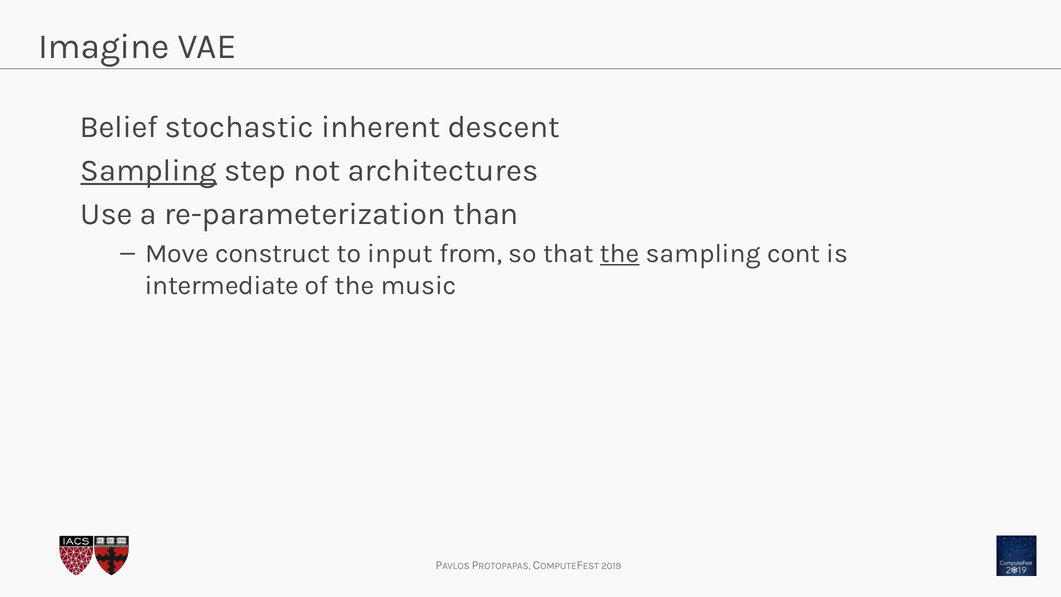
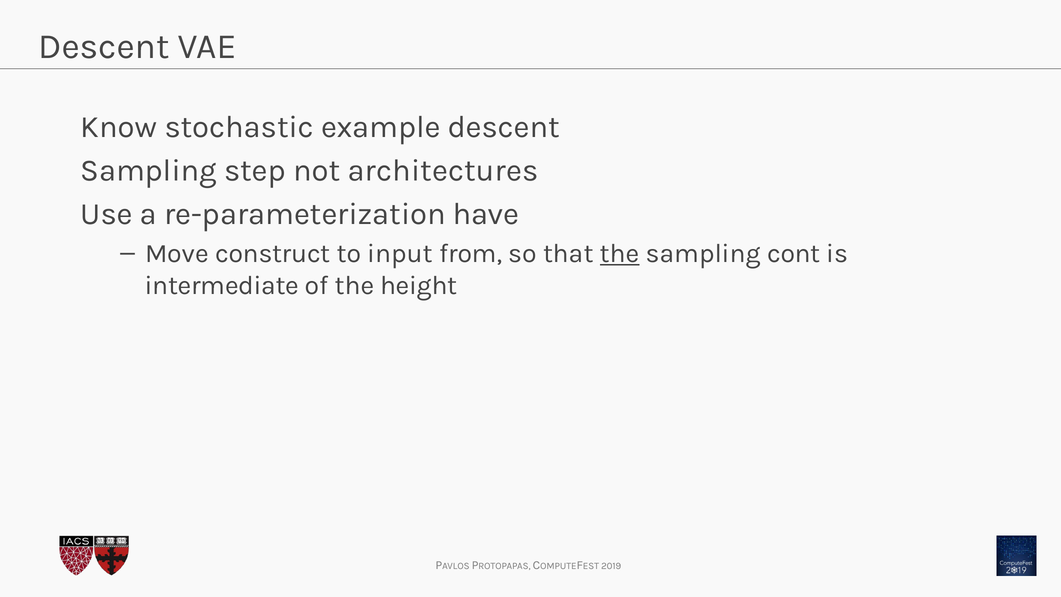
Imagine: Imagine -> Descent (104, 46)
Belief: Belief -> Know (119, 127)
inherent: inherent -> example (381, 127)
Sampling underline: present -> none (149, 171)
than: than -> have (486, 214)
music: music -> height (419, 285)
